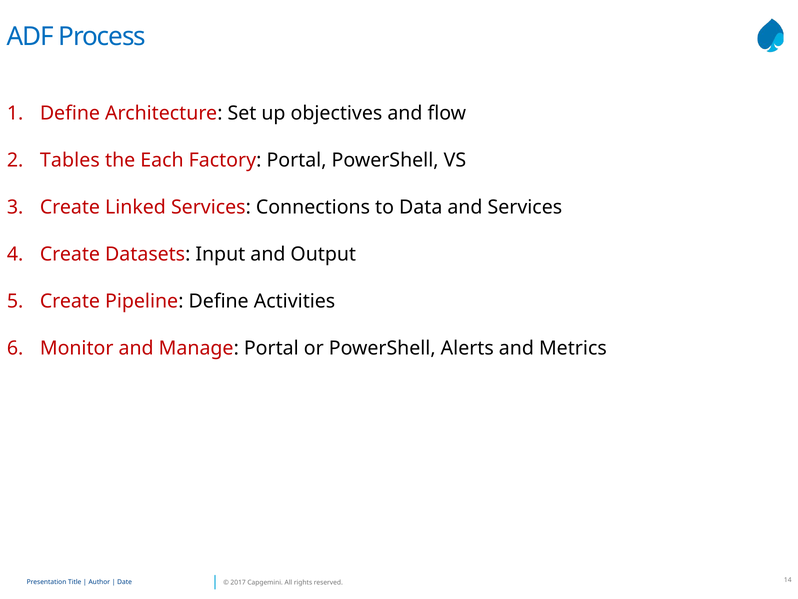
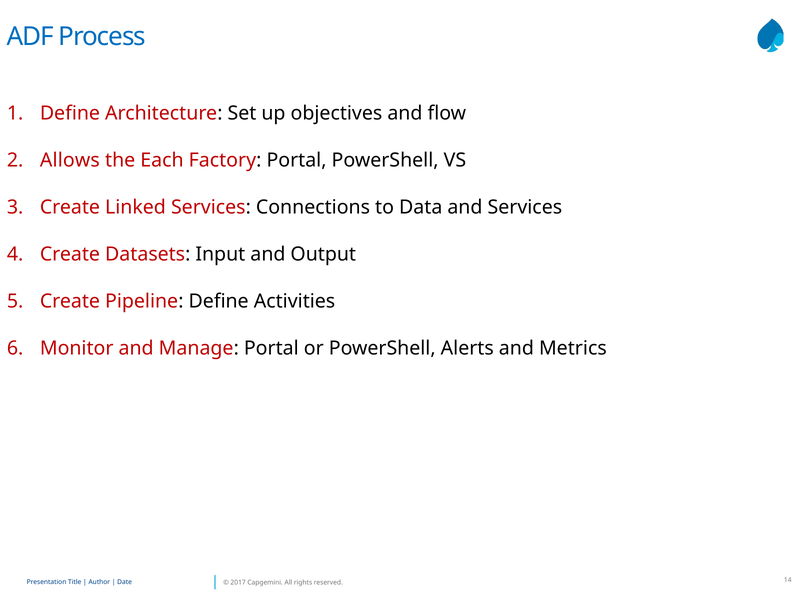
Tables: Tables -> Allows (70, 160)
